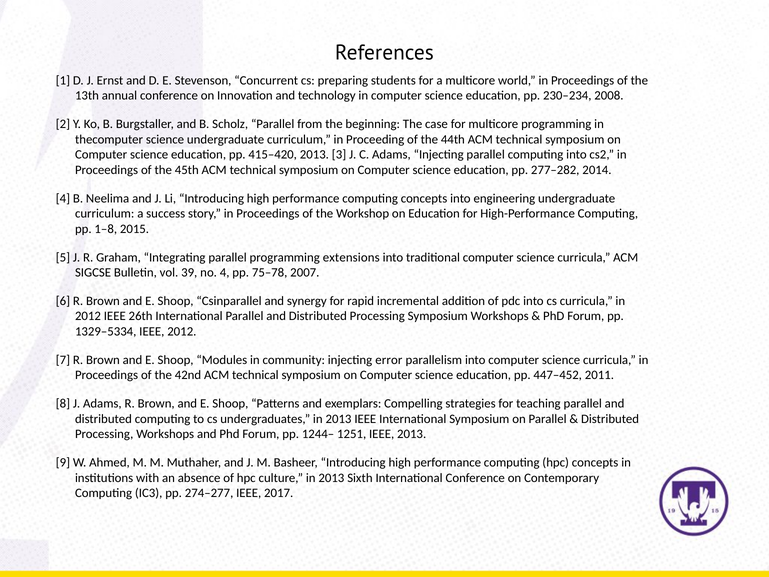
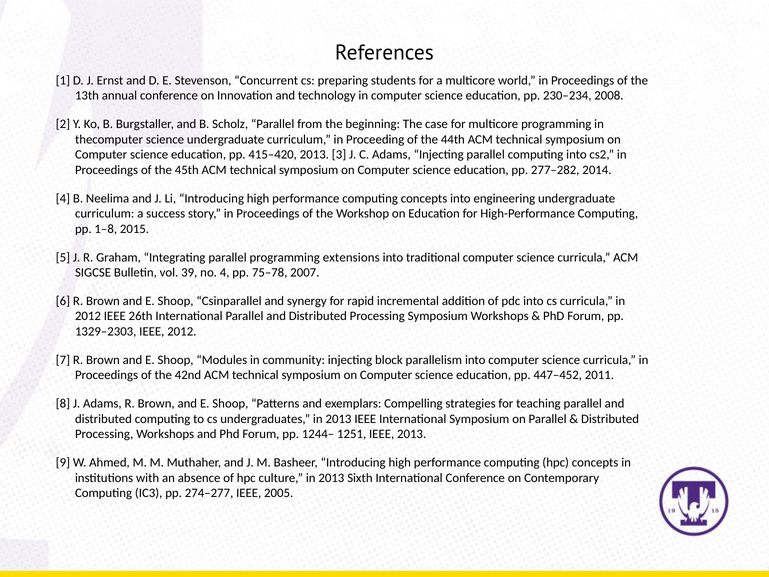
1329–5334: 1329–5334 -> 1329–2303 (106, 331)
error: error -> block (389, 360)
2017: 2017 -> 2005 (279, 493)
